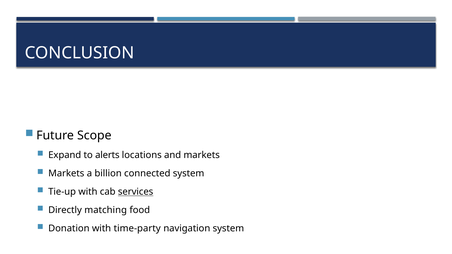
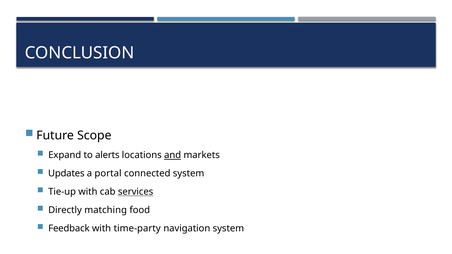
and underline: none -> present (173, 155)
Markets: Markets -> Updates (66, 174)
billion: billion -> portal (108, 174)
Donation: Donation -> Feedback (69, 229)
